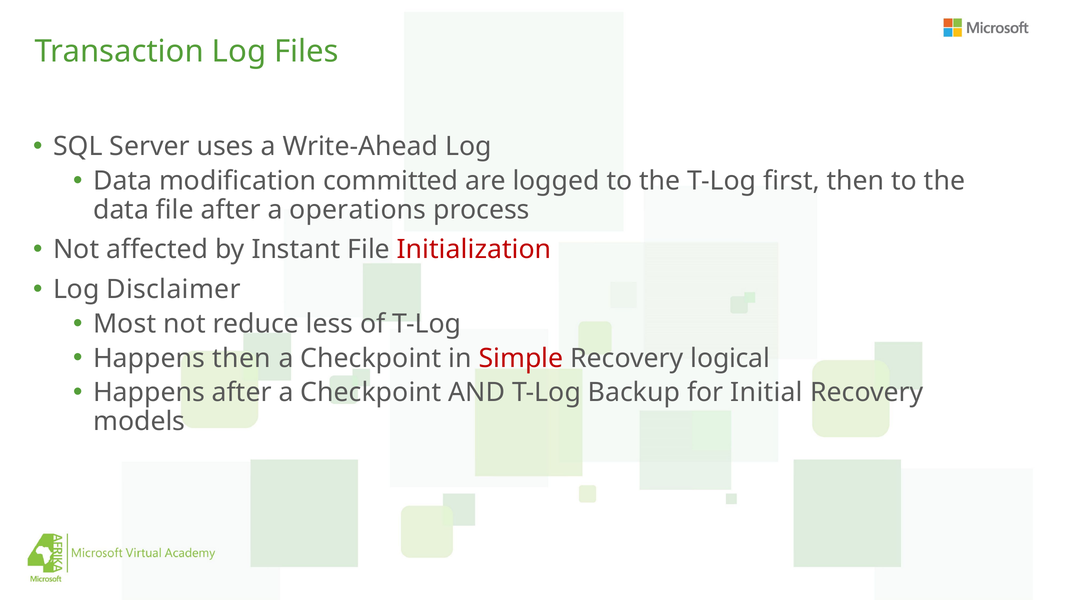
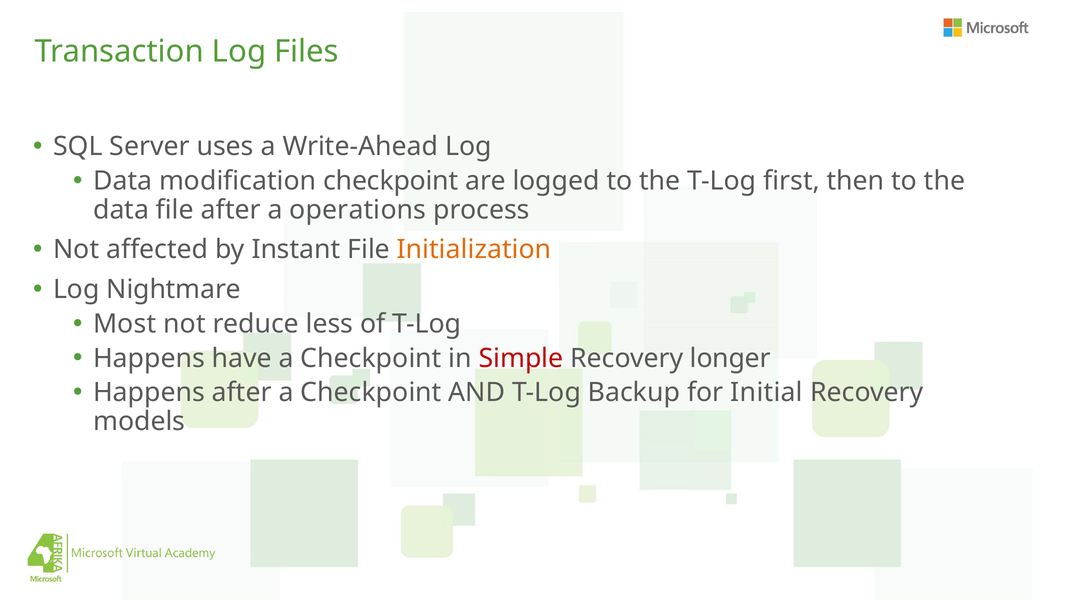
modification committed: committed -> checkpoint (391, 181)
Initialization colour: red -> orange (474, 250)
Disclaimer: Disclaimer -> Nightmare (174, 290)
Happens then: then -> have (242, 358)
logical: logical -> longer (730, 358)
